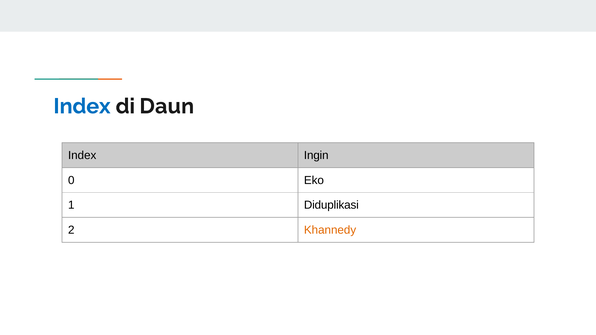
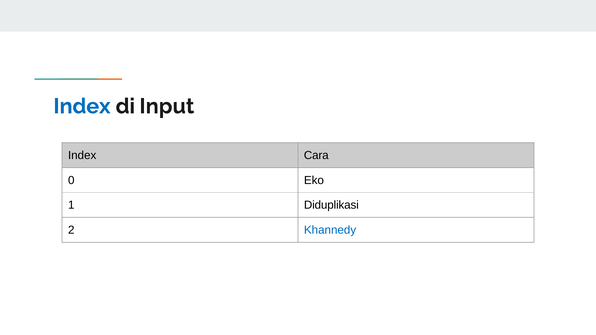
Daun: Daun -> Input (167, 106)
Ingin: Ingin -> Cara (316, 155)
Khannedy colour: orange -> blue (330, 230)
